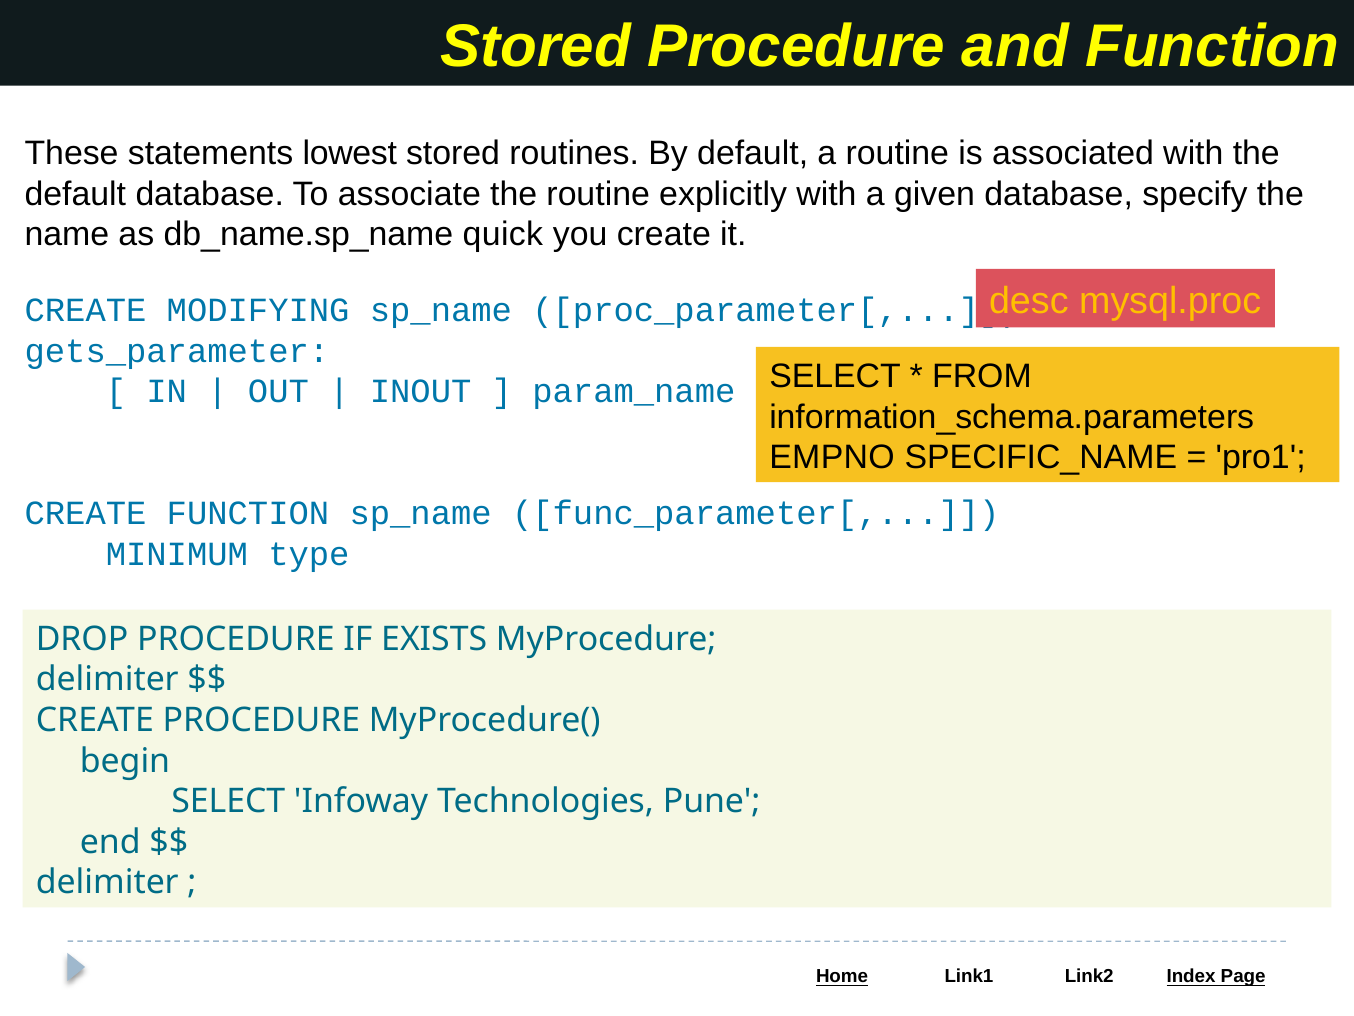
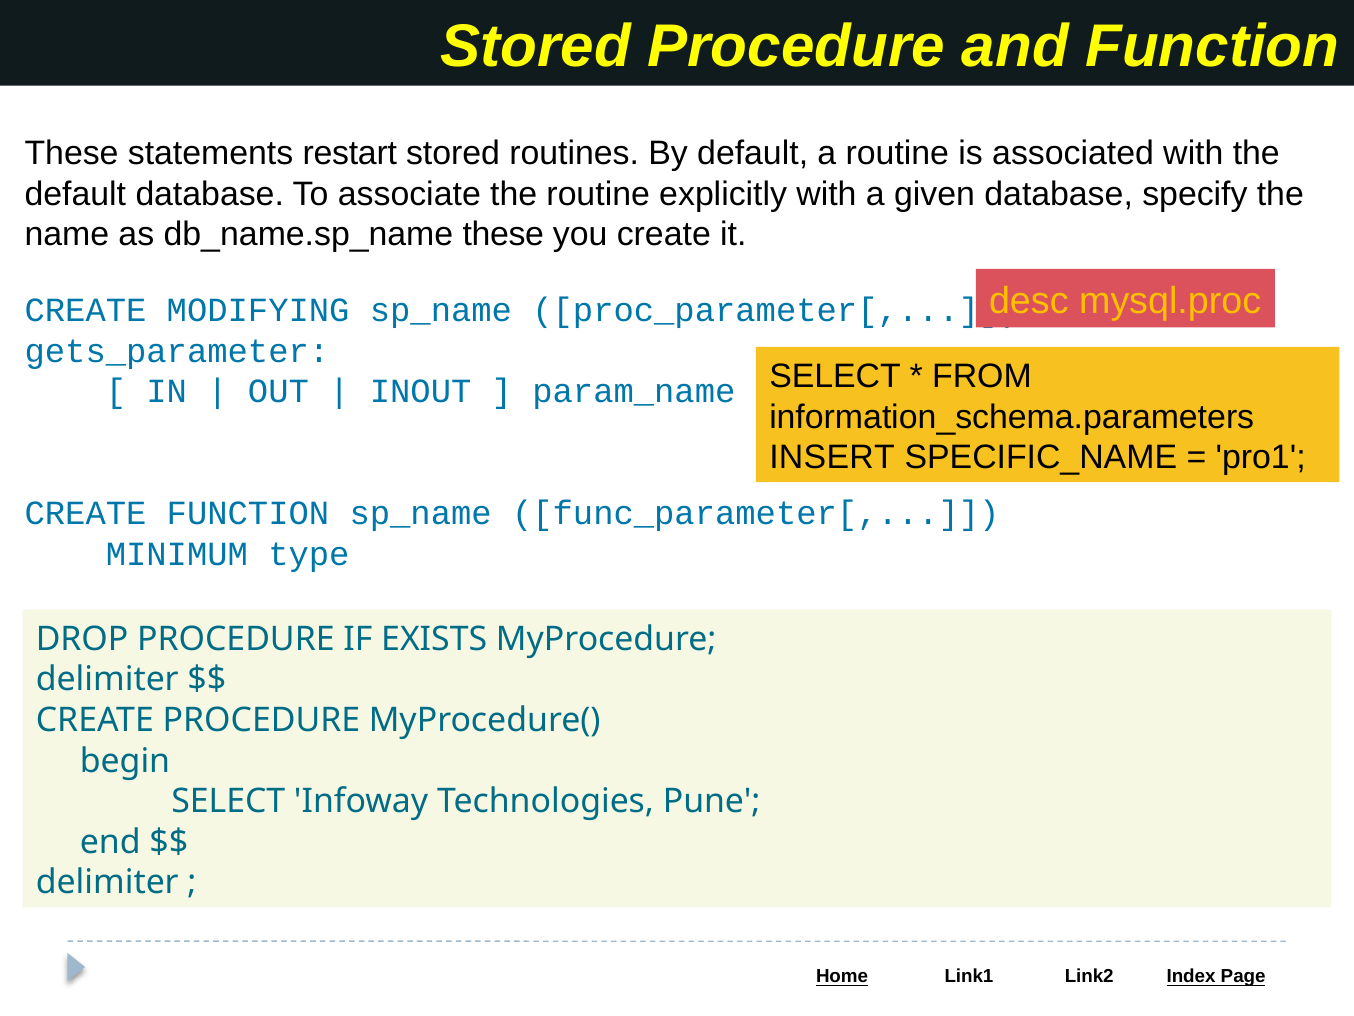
lowest: lowest -> restart (350, 153)
db_name.sp_name quick: quick -> these (503, 235)
EMPNO: EMPNO -> INSERT (832, 457)
